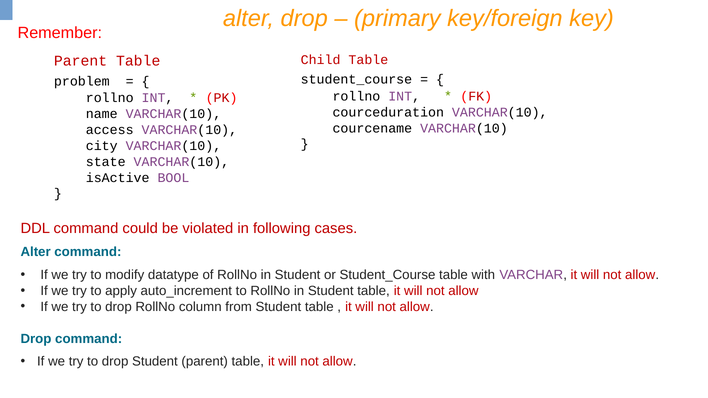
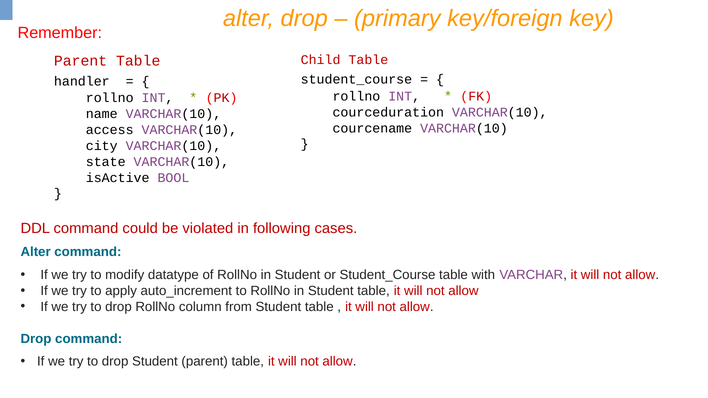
problem: problem -> handler (82, 81)
